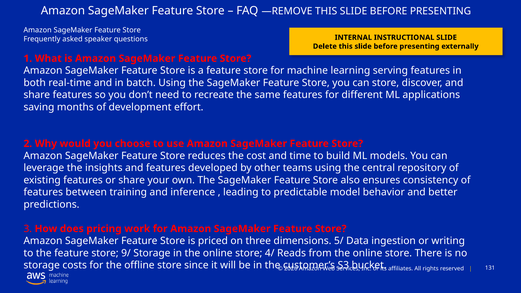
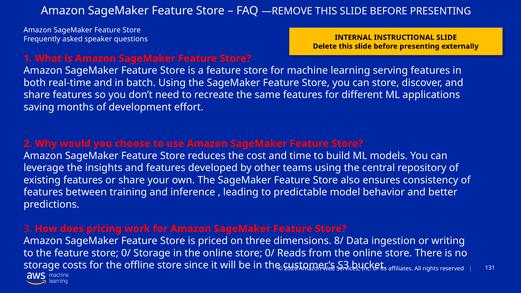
5/: 5/ -> 8/ (339, 241)
feature store 9/: 9/ -> 0/ (126, 253)
online store 4/: 4/ -> 0/ (270, 253)
